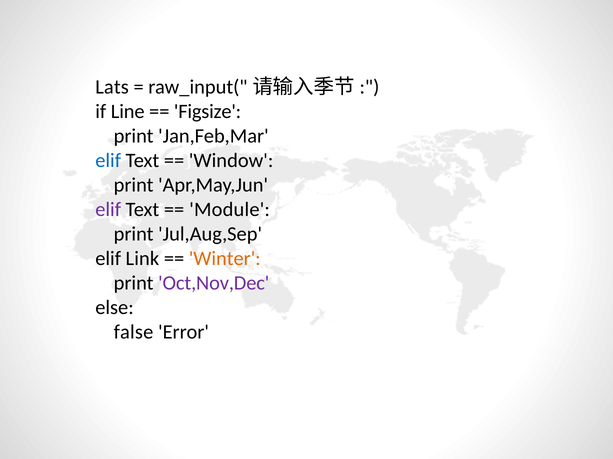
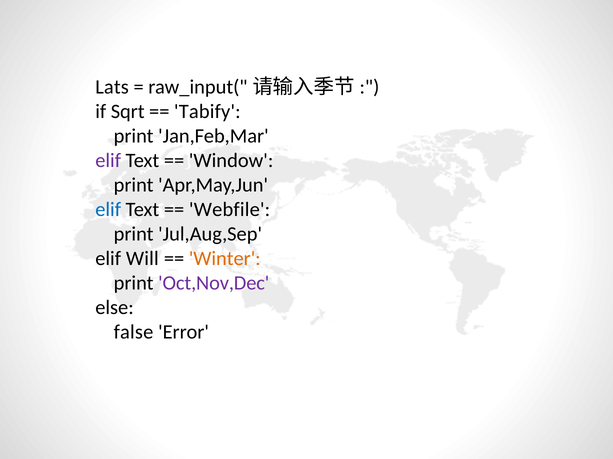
Line: Line -> Sqrt (128, 112)
Figsize: Figsize -> Tabify (207, 112)
elif colour: blue -> purple (108, 161)
elif colour: purple -> blue (108, 210)
Module: Module -> Webfile (230, 210)
Link: Link -> Will (142, 259)
